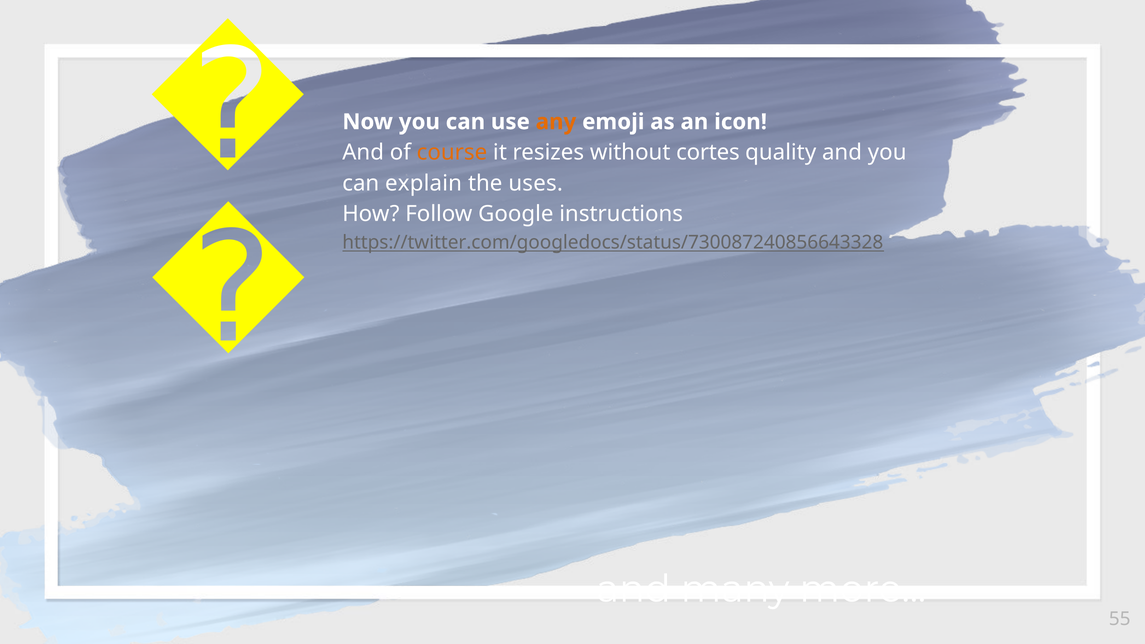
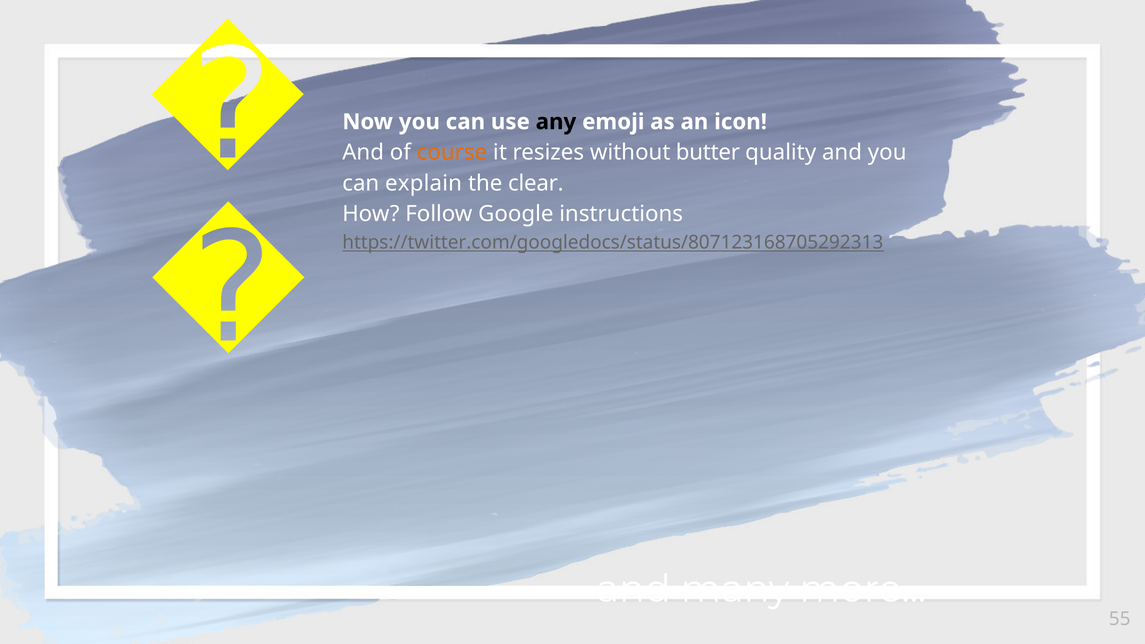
any colour: orange -> black (556, 122)
cortes: cortes -> butter (708, 153)
uses: uses -> clear (536, 183)
https://twitter.com/googledocs/status/730087240856643328: https://twitter.com/googledocs/status/730087240856643328 -> https://twitter.com/googledocs/status/807123168705292313 (613, 242)
